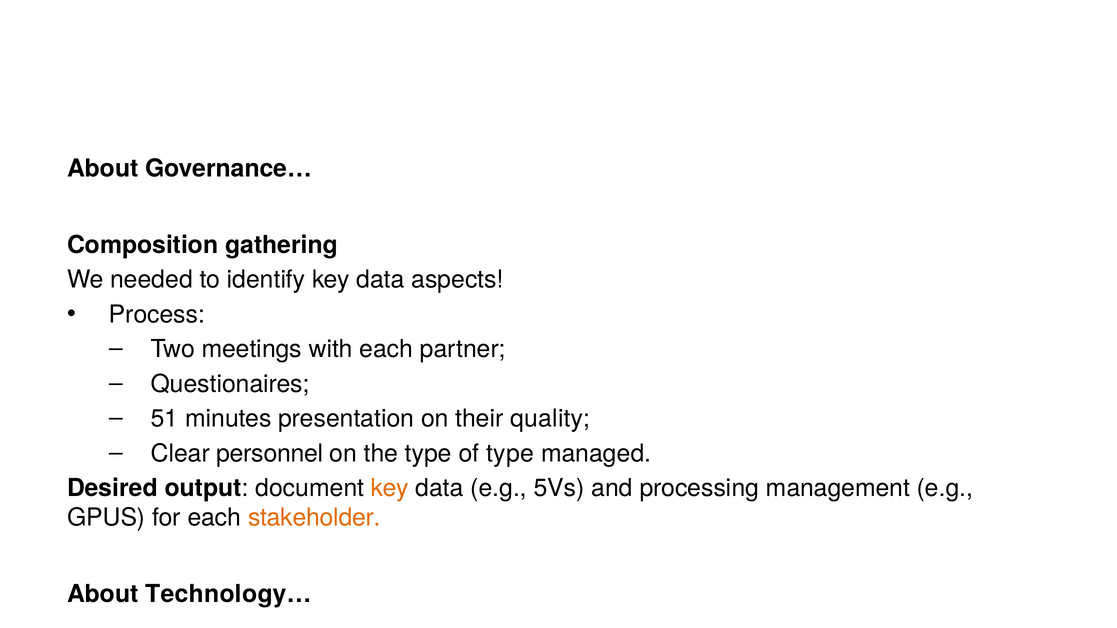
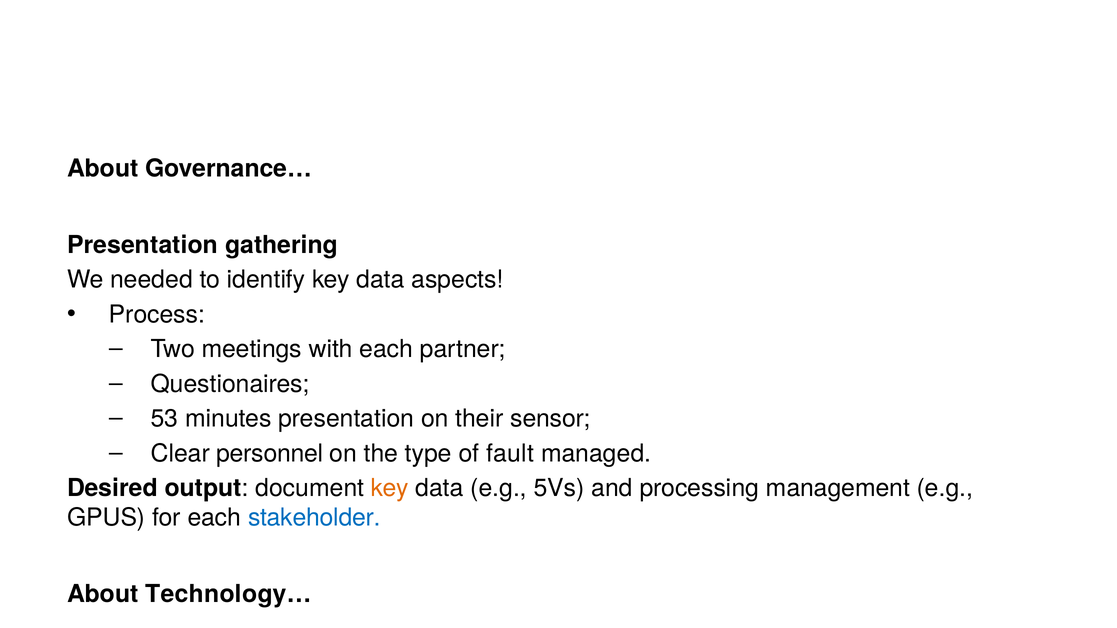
Composition: Composition -> Presentation (143, 245)
51: 51 -> 53 (165, 419)
their quality: quality -> sensor (550, 419)
of type: type -> fault (510, 454)
stakeholder colour: orange -> blue (314, 518)
